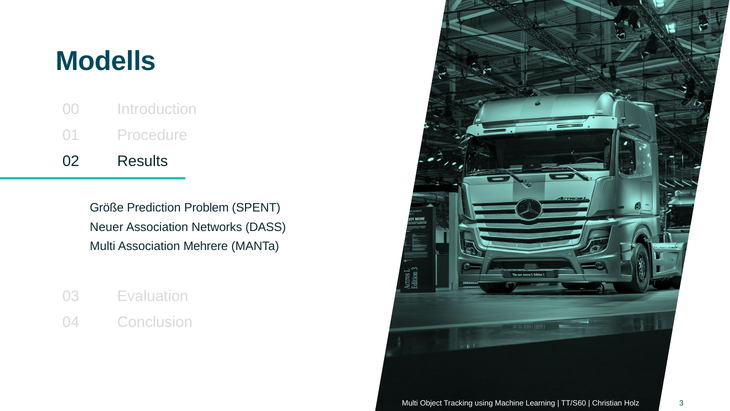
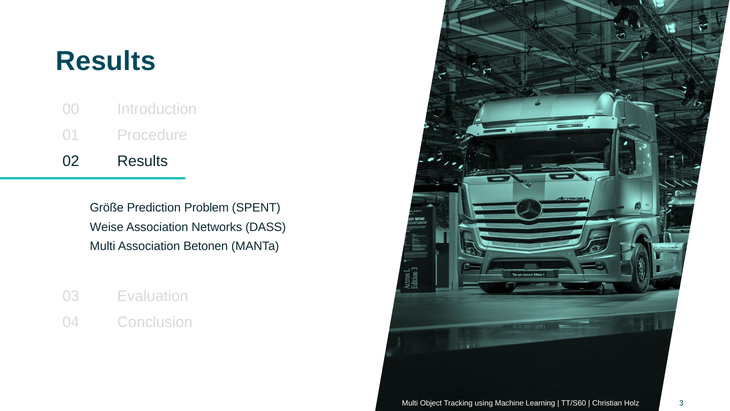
Modells: Modells -> Results (106, 61)
Neuer: Neuer -> Weise (107, 227)
Mehrere: Mehrere -> Betonen (206, 246)
